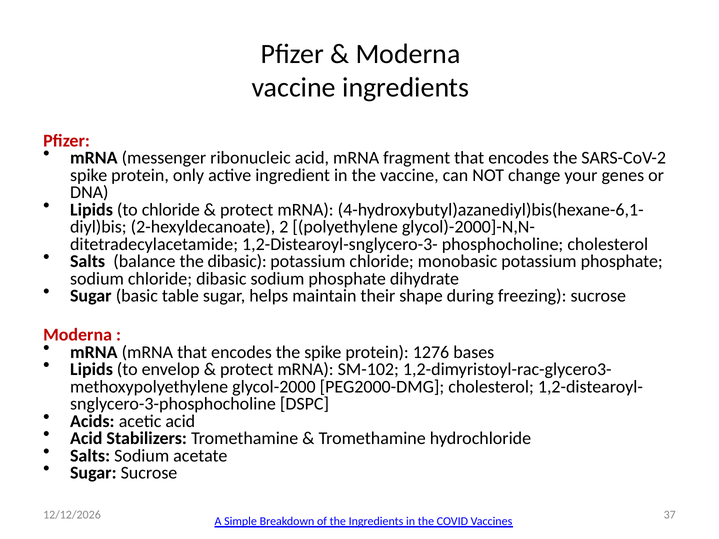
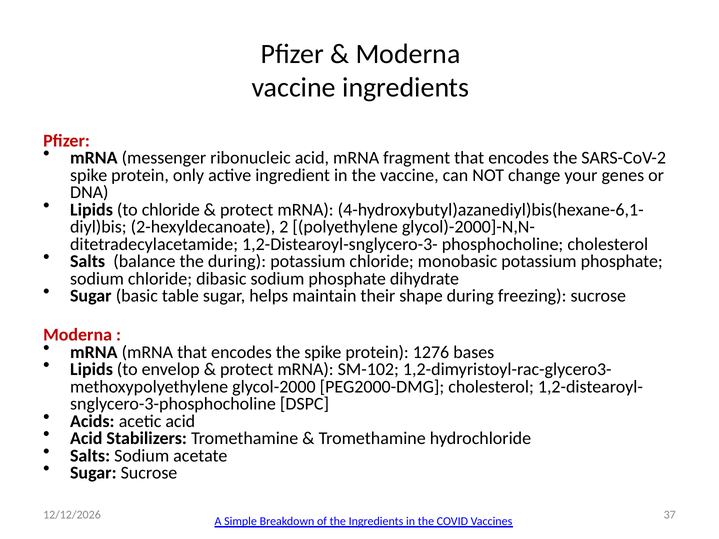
the dibasic: dibasic -> during (237, 262)
